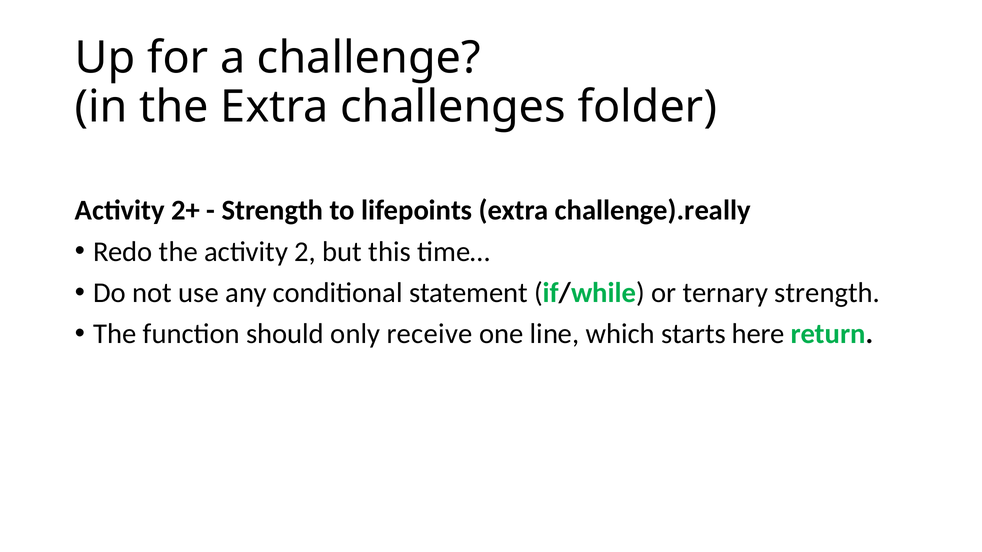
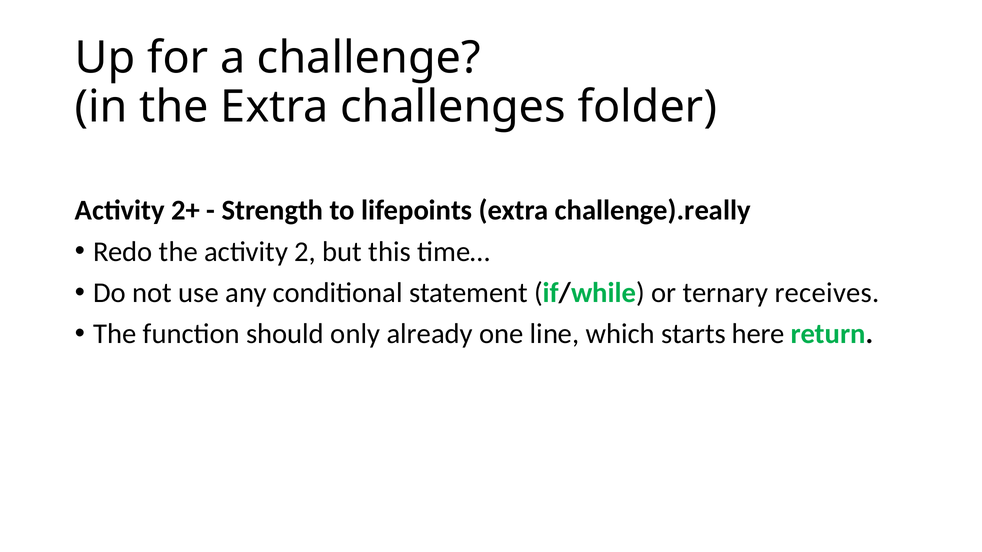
ternary strength: strength -> receives (827, 293)
receive: receive -> already (430, 334)
